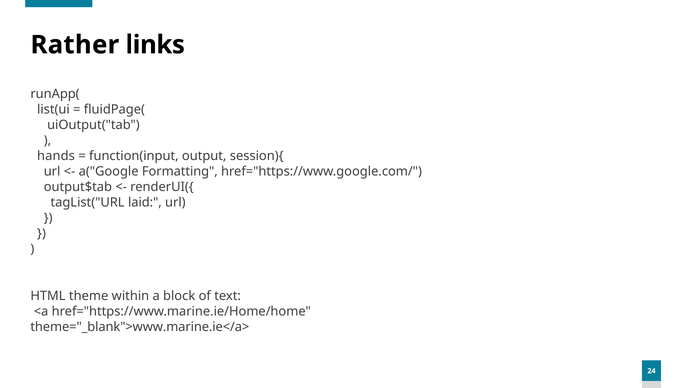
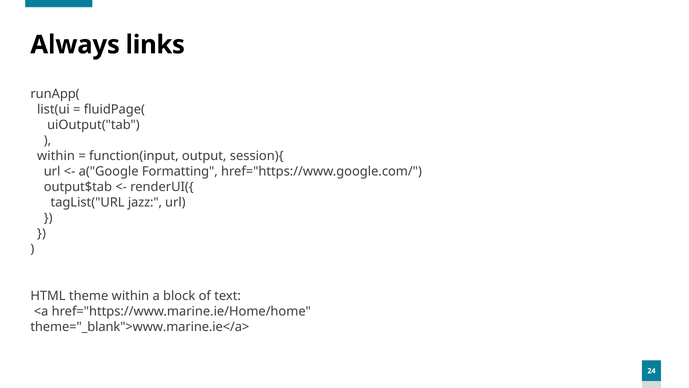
Rather: Rather -> Always (75, 45)
hands: hands -> within (56, 156)
laid: laid -> jazz (145, 202)
